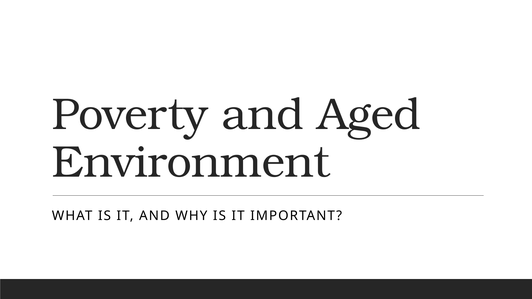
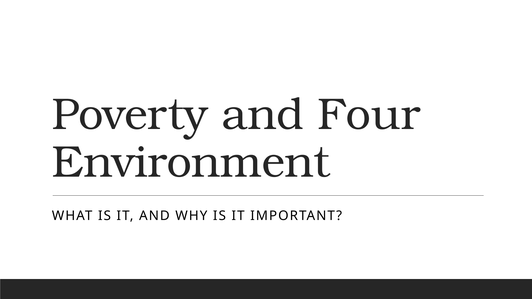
Aged: Aged -> Four (369, 115)
